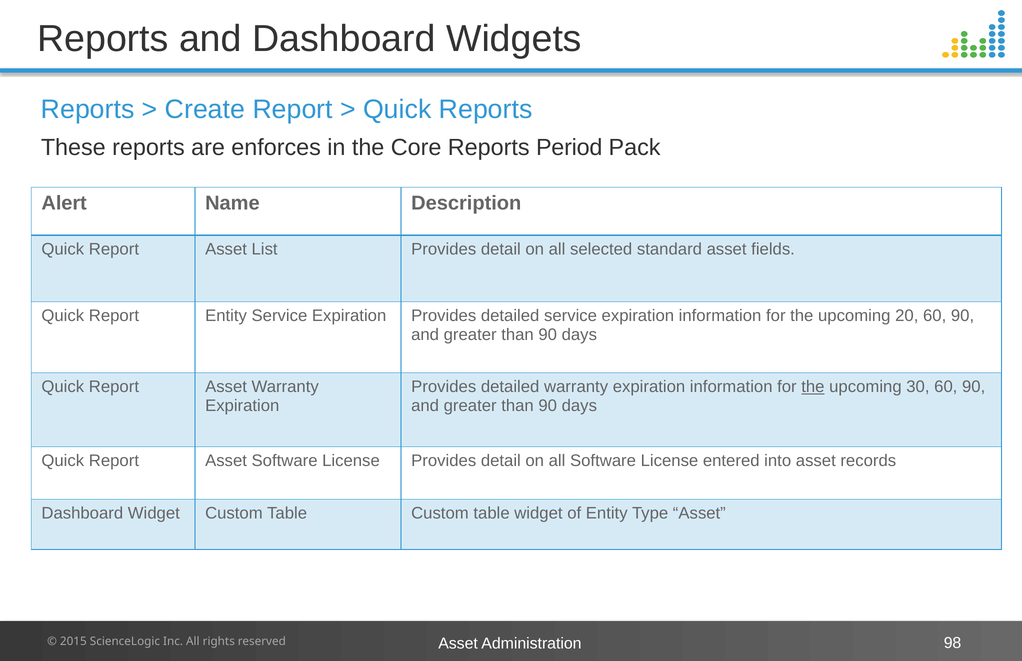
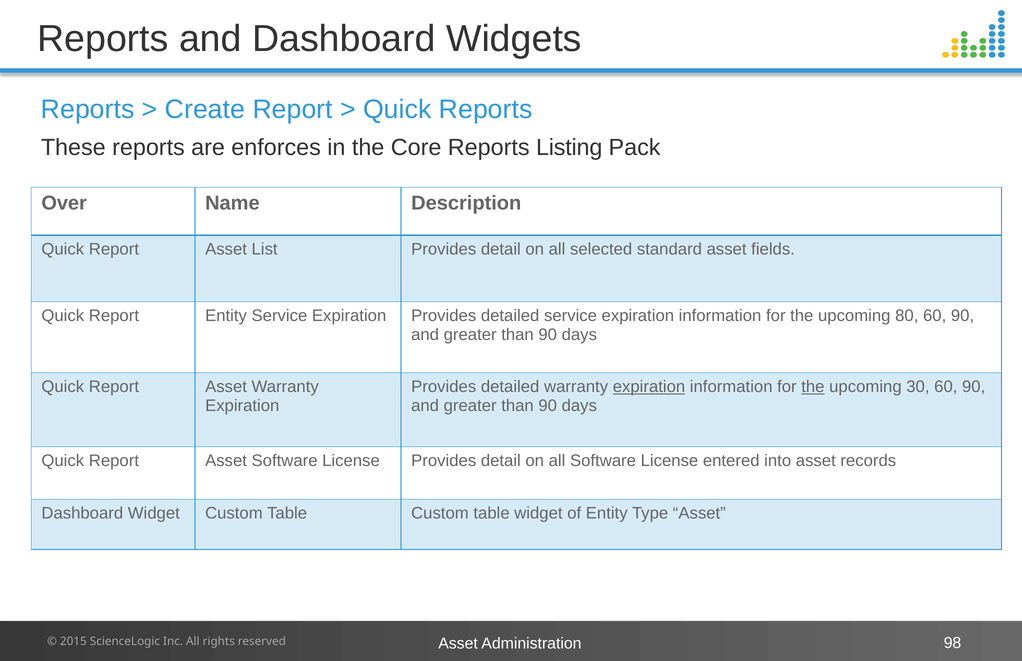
Period: Period -> Listing (569, 148)
Alert: Alert -> Over (64, 203)
20: 20 -> 80 (907, 316)
expiration underline: none -> present (649, 387)
